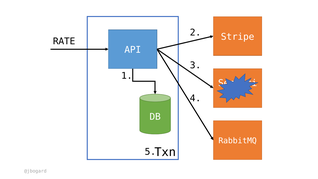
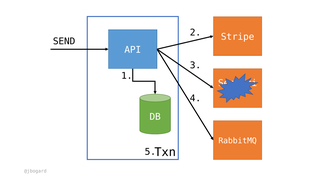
RATE: RATE -> SEND (64, 41)
